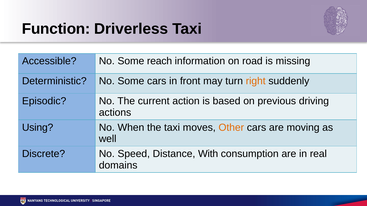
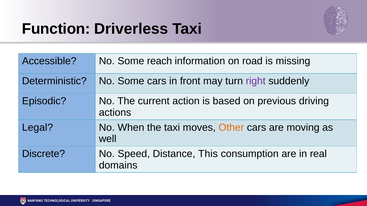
right colour: orange -> purple (256, 81)
Using: Using -> Legal (38, 128)
With: With -> This (208, 154)
